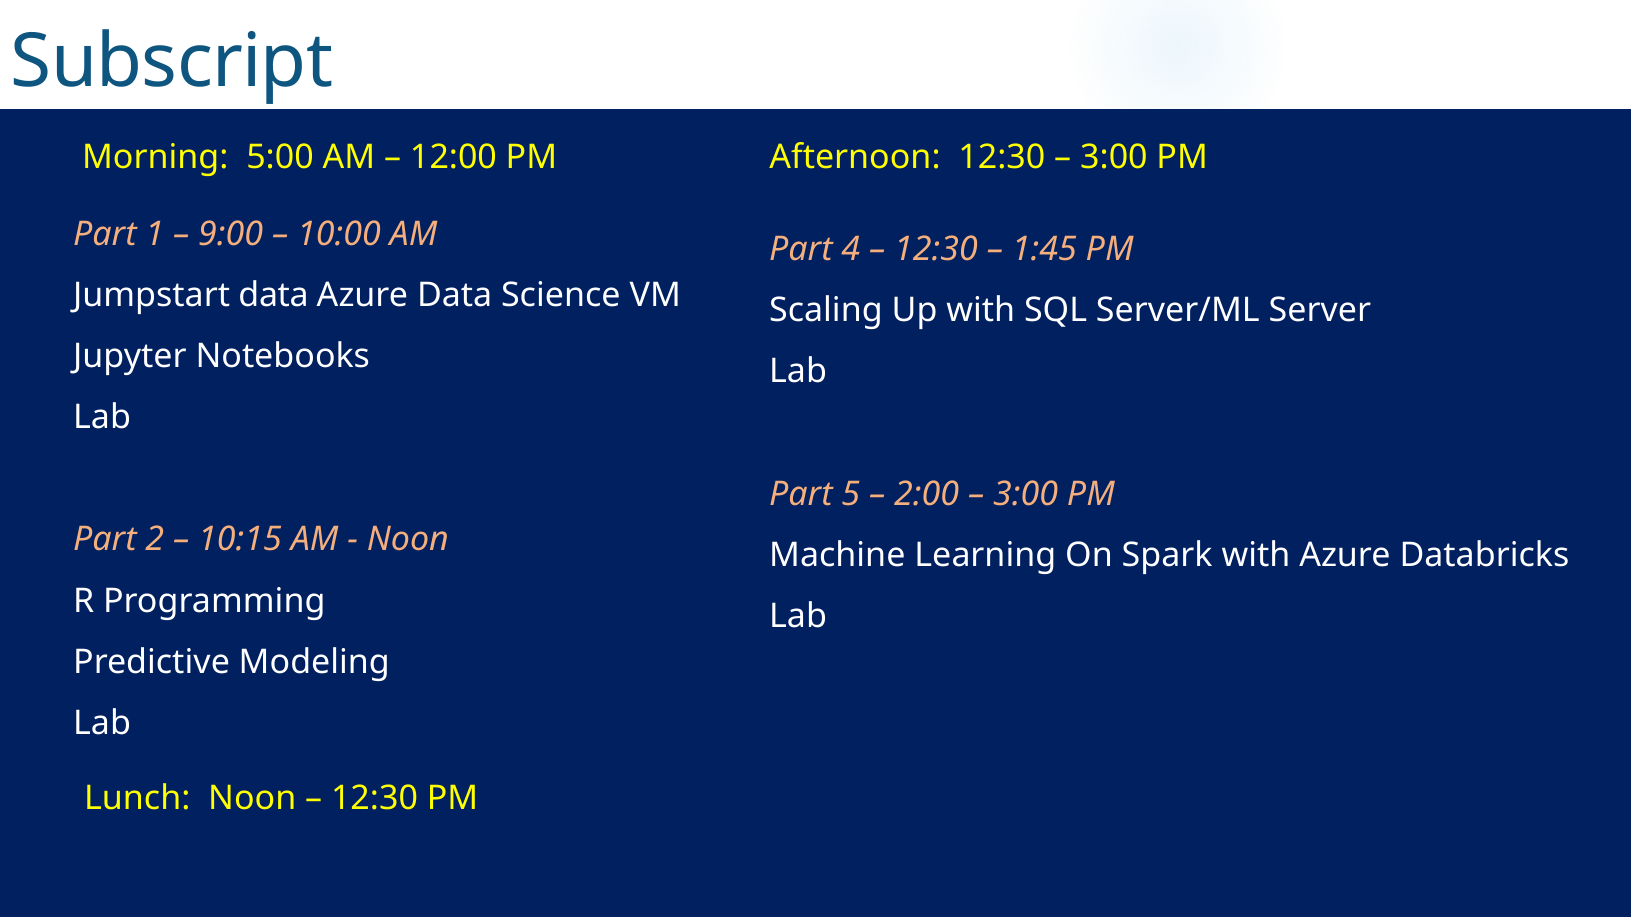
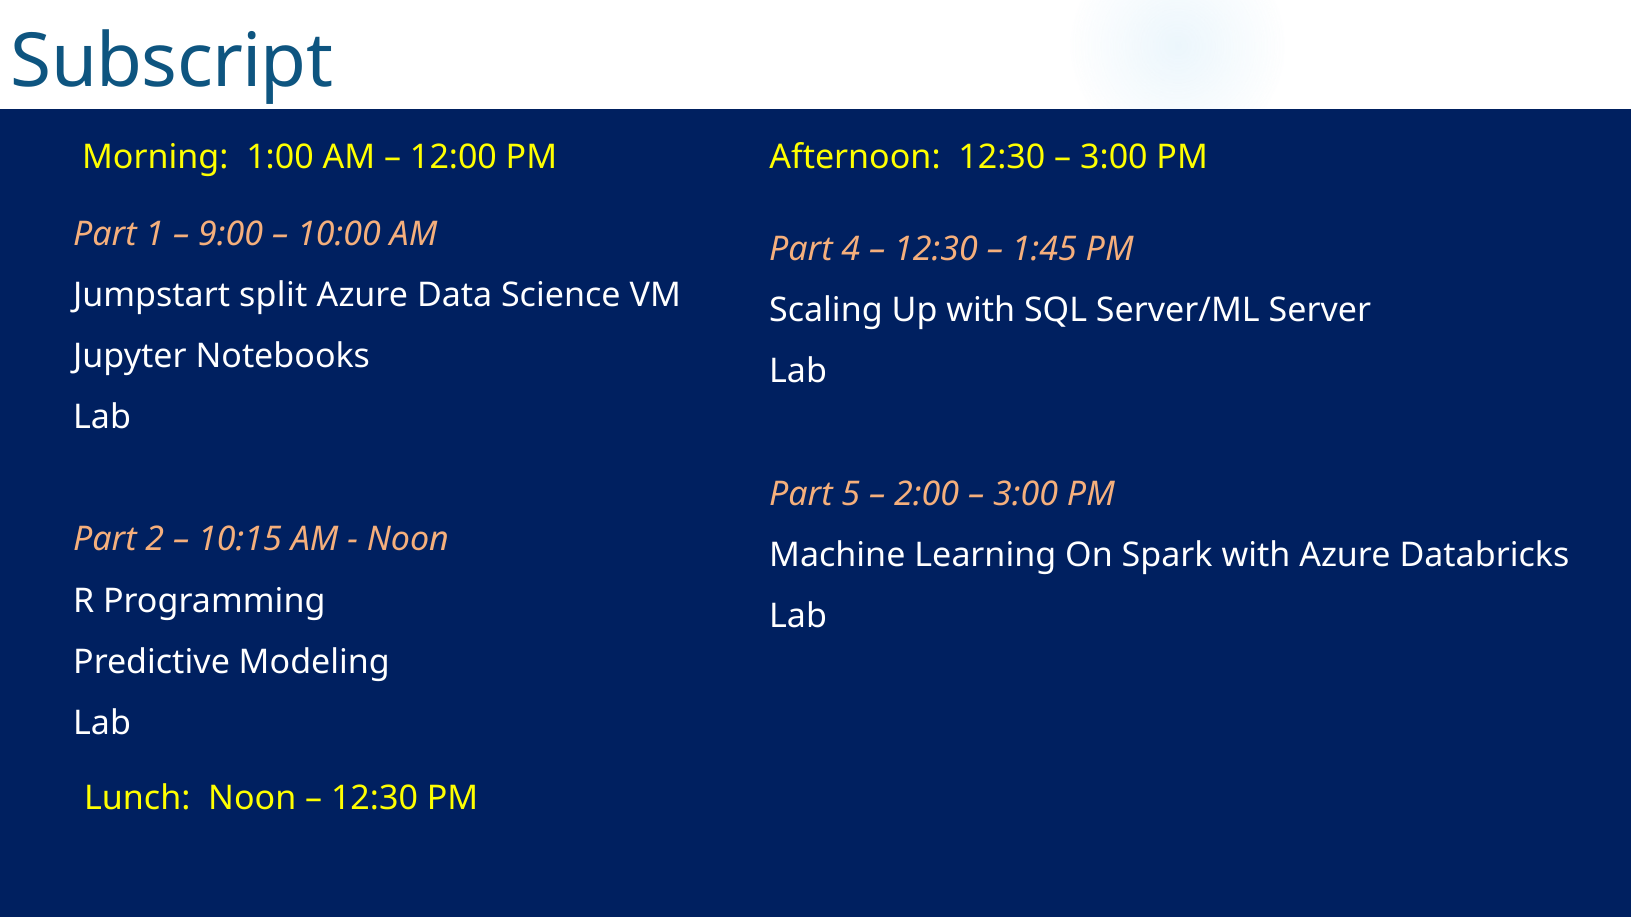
5:00: 5:00 -> 1:00 (280, 157)
Jumpstart data: data -> split (273, 295)
